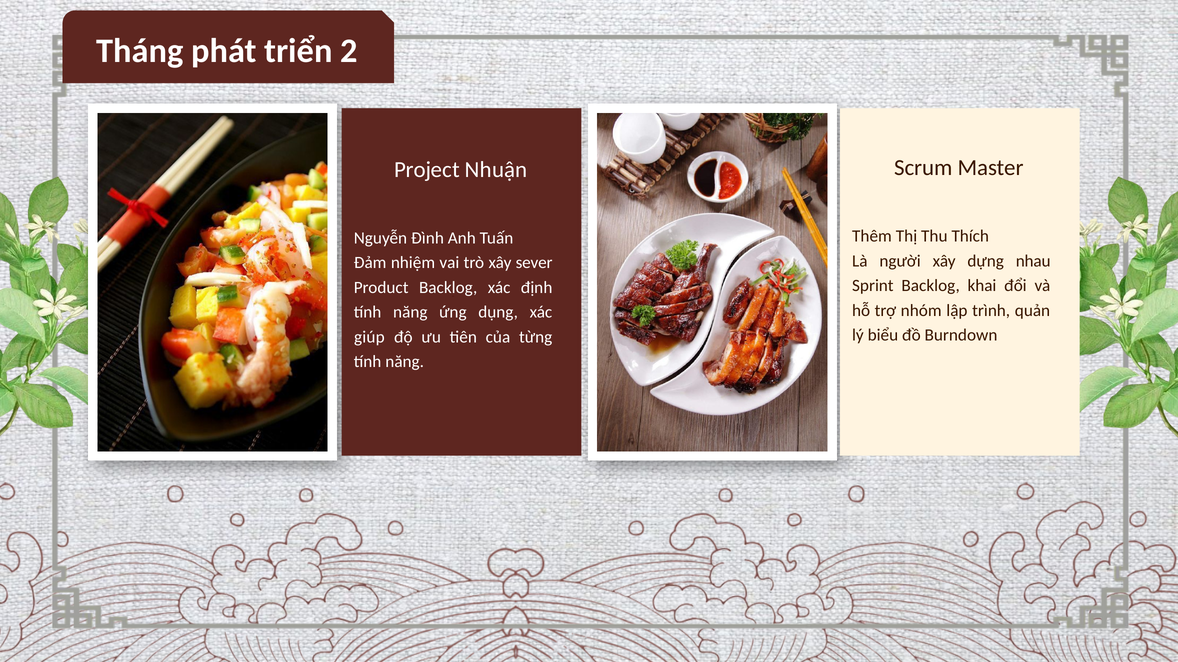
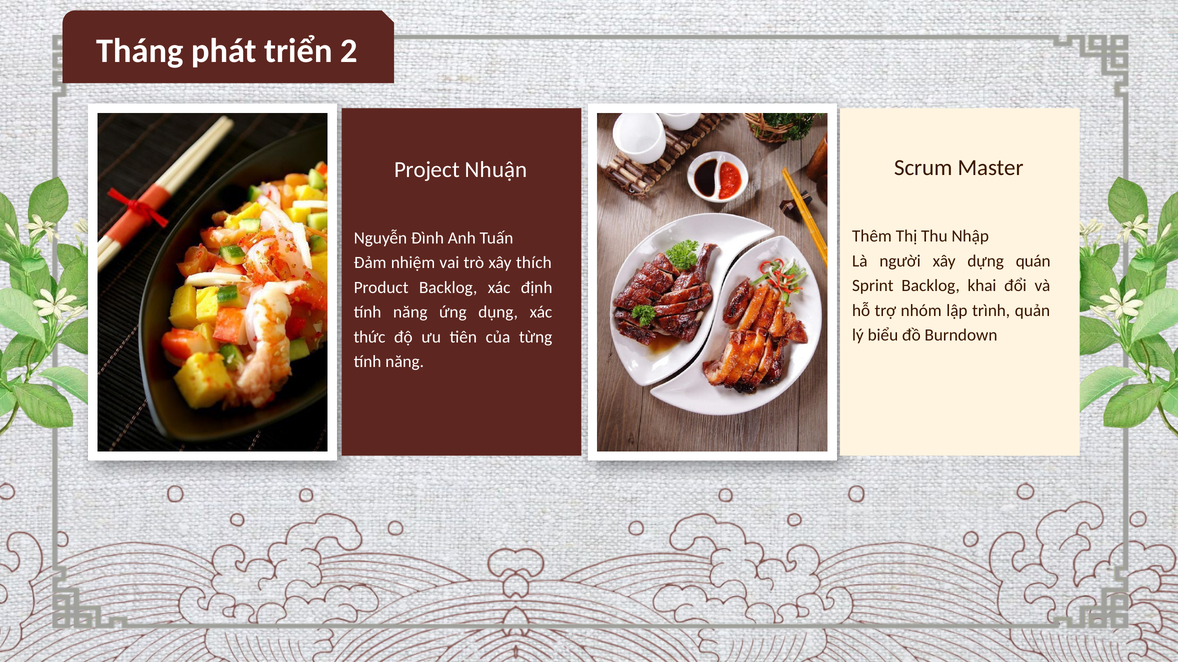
Thích: Thích -> Nhập (970, 236)
nhau: nhau -> quán (1033, 261)
sever: sever -> thích (534, 263)
giúp: giúp -> thức (370, 337)
